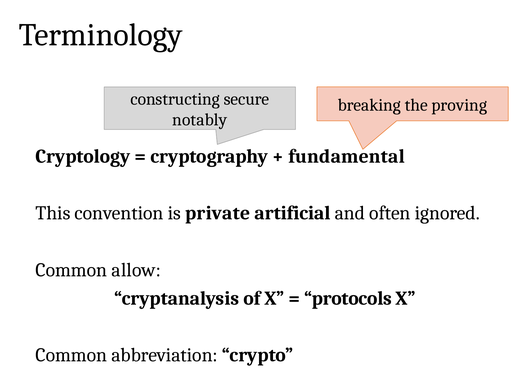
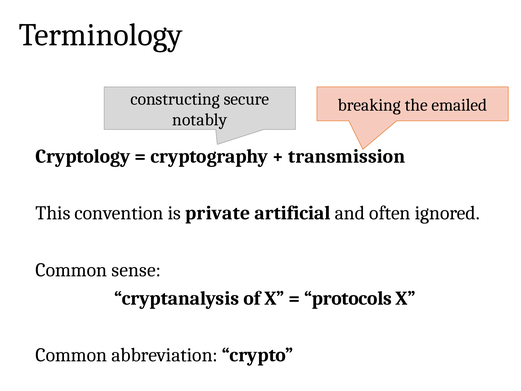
proving: proving -> emailed (459, 105)
fundamental: fundamental -> transmission (347, 156)
allow: allow -> sense (136, 270)
